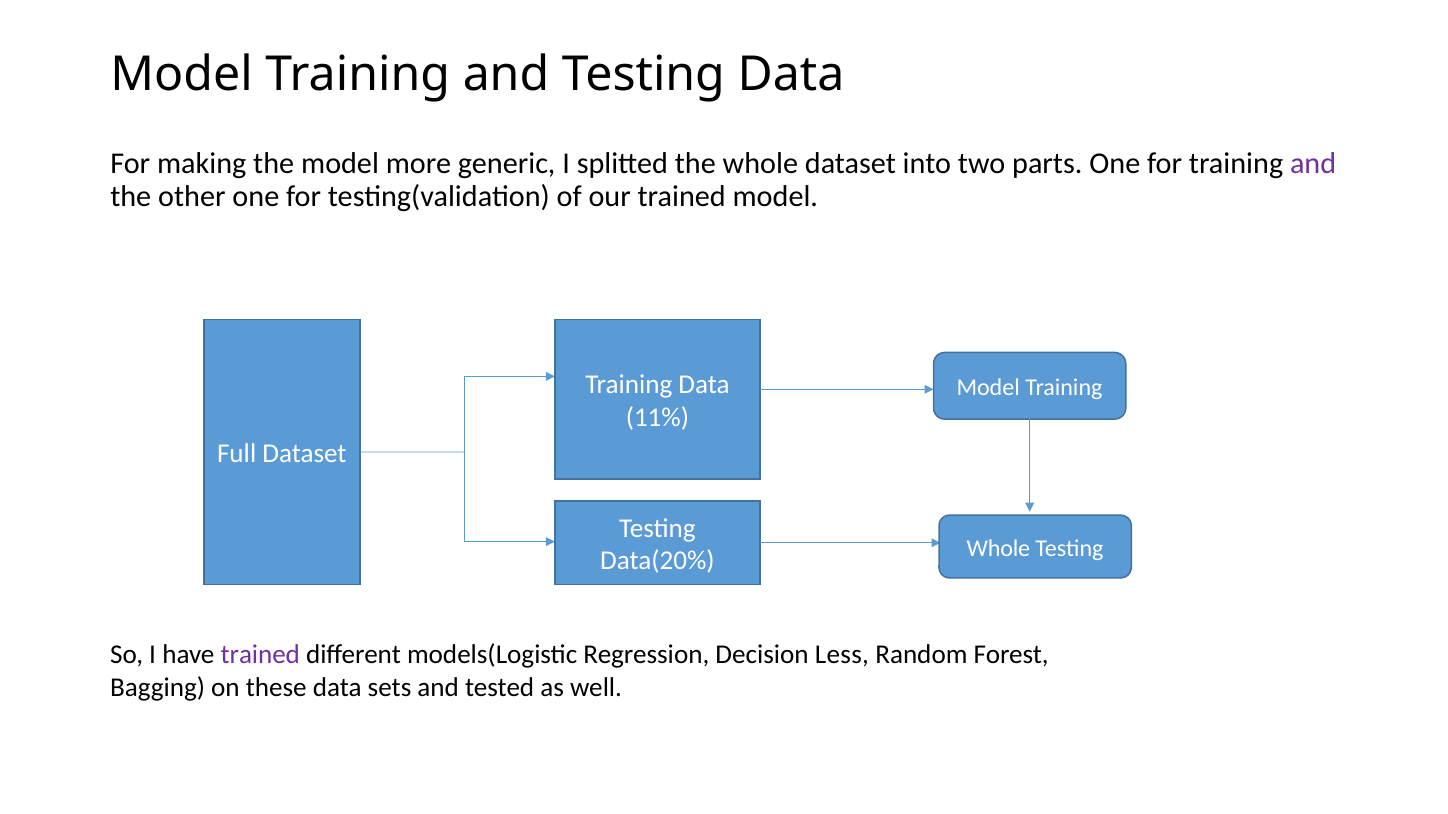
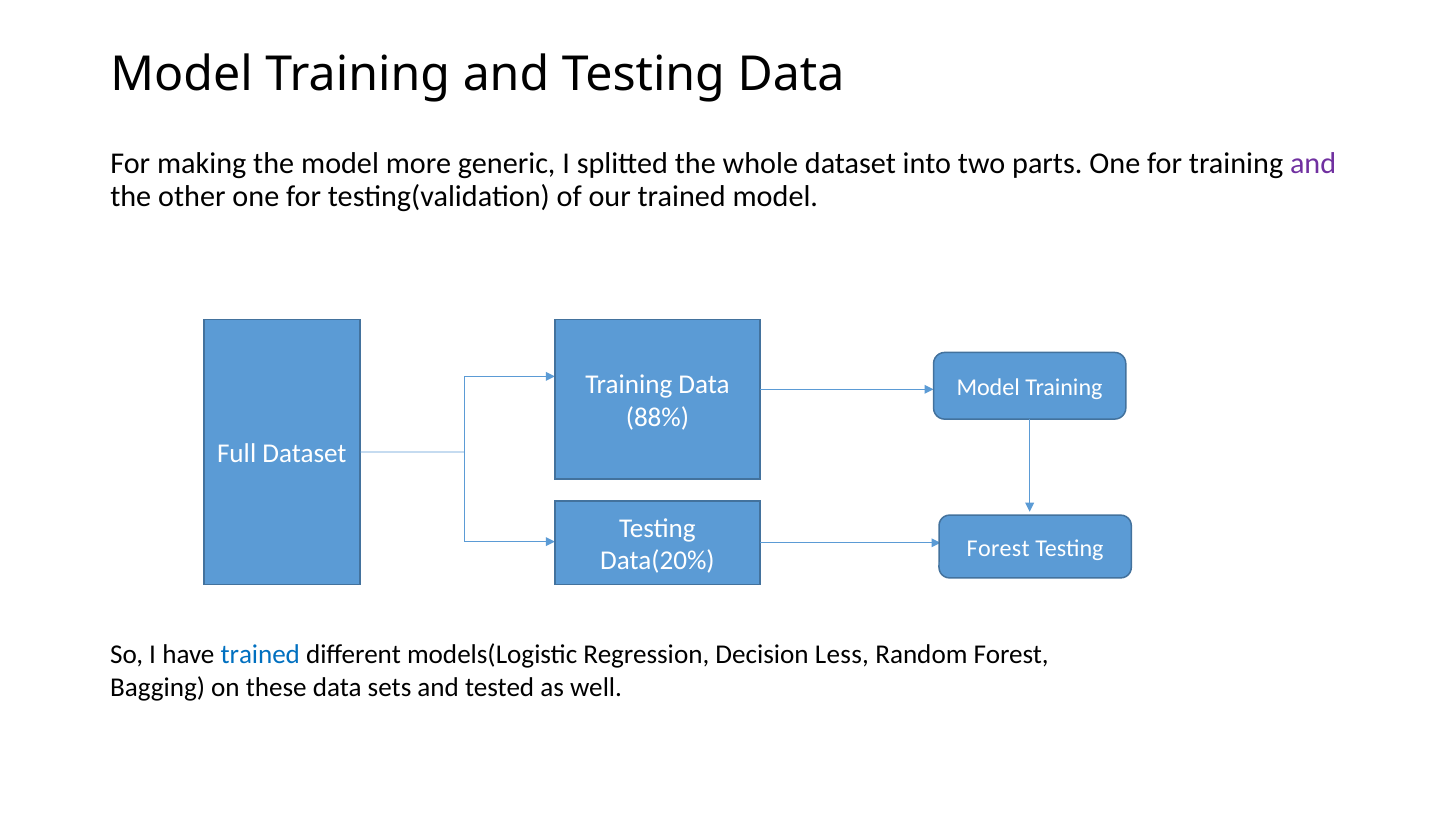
11%: 11% -> 88% (657, 418)
Whole: Whole -> Forest (998, 549)
trained colour: purple -> blue (260, 655)
